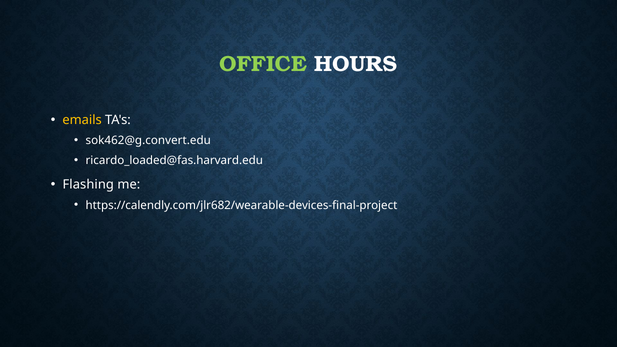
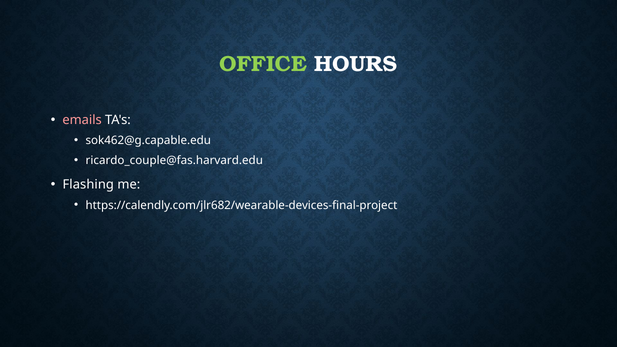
emails colour: yellow -> pink (82, 120)
sok462@g.convert.edu: sok462@g.convert.edu -> sok462@g.capable.edu (148, 141)
ricardo_loaded@fas.harvard.edu: ricardo_loaded@fas.harvard.edu -> ricardo_couple@fas.harvard.edu (174, 160)
